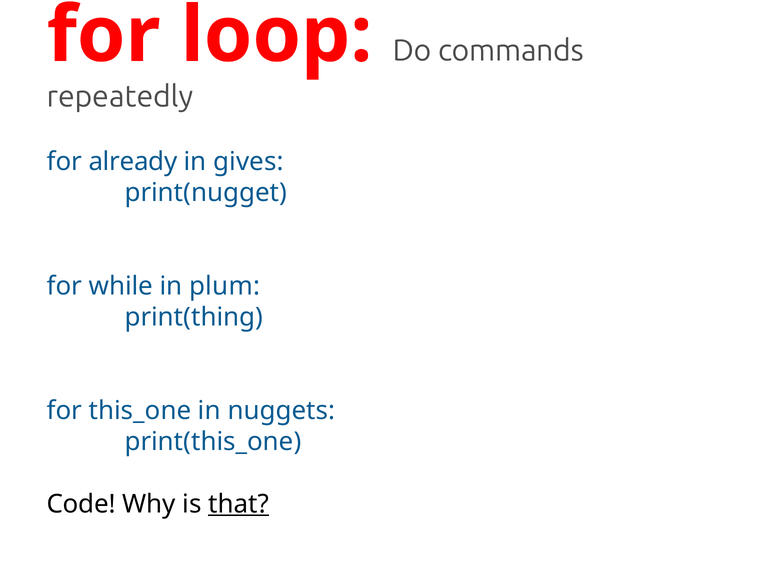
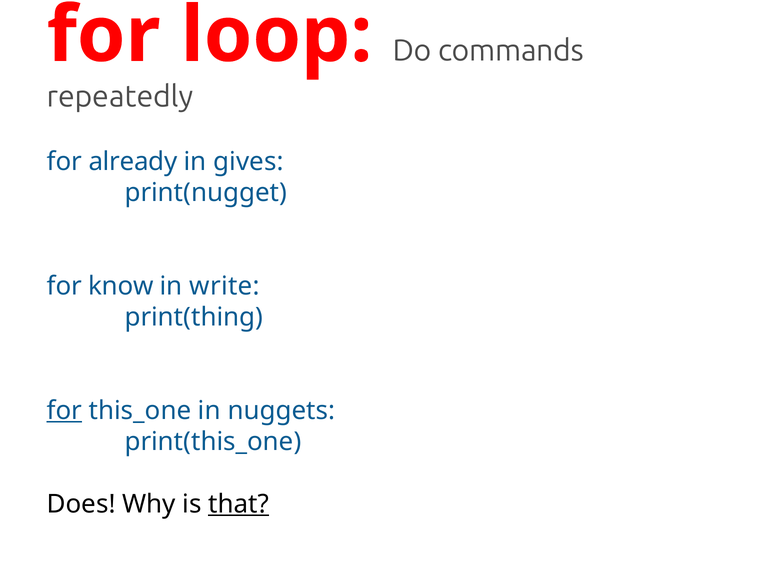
while: while -> know (121, 286)
plum: plum -> write (225, 286)
for underline: none -> present (64, 411)
Code: Code -> Does (81, 504)
